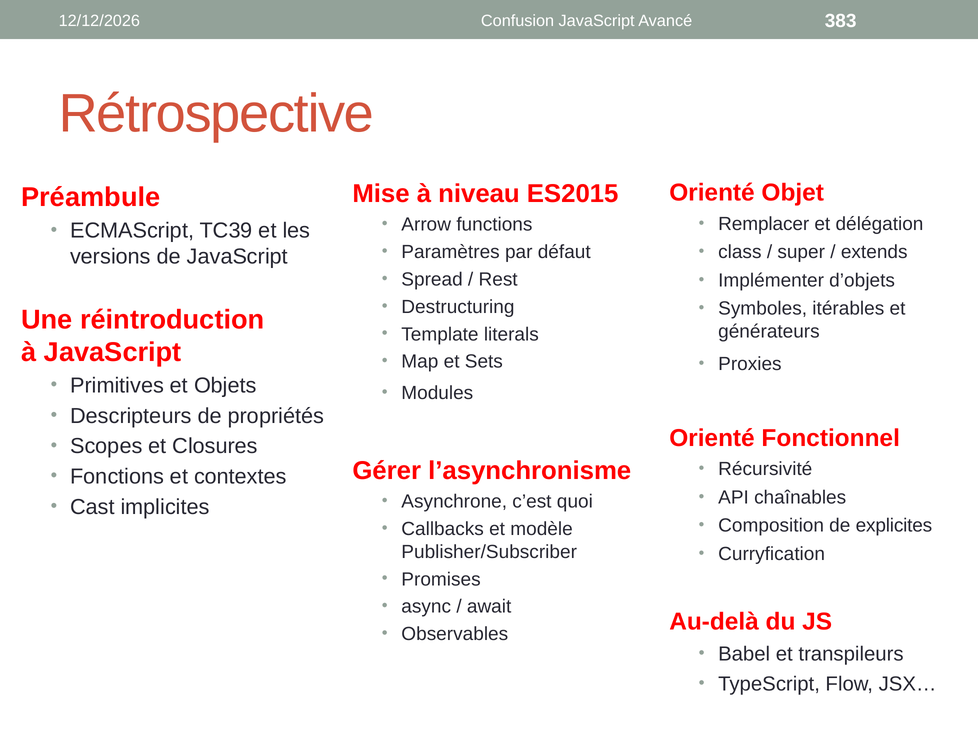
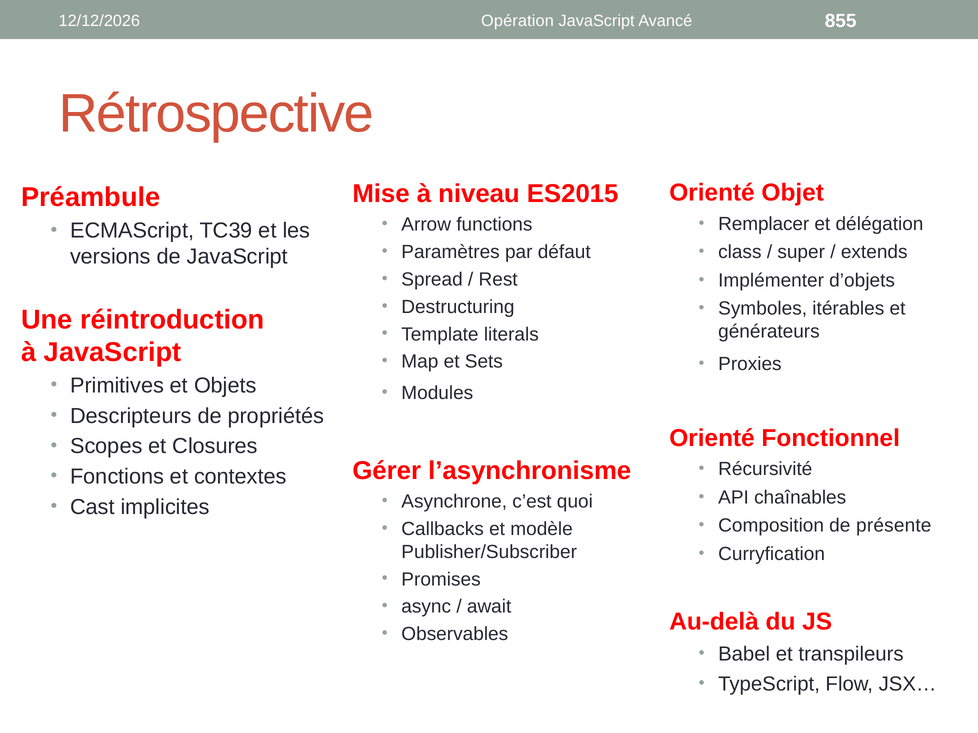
Confusion: Confusion -> Opération (517, 21)
383: 383 -> 855 (841, 21)
explicites: explicites -> présente (894, 526)
